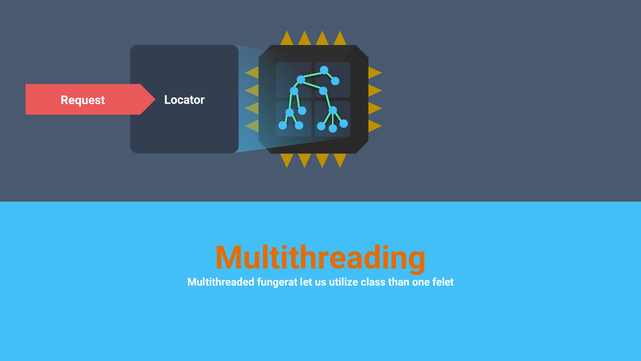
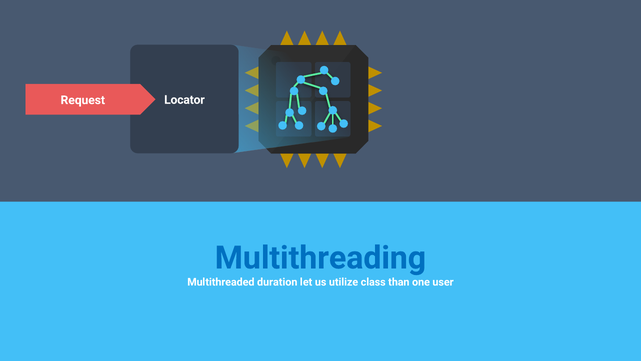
Multithreading colour: orange -> blue (320, 258)
fungerat: fungerat -> duration (277, 282)
felet: felet -> user (443, 282)
